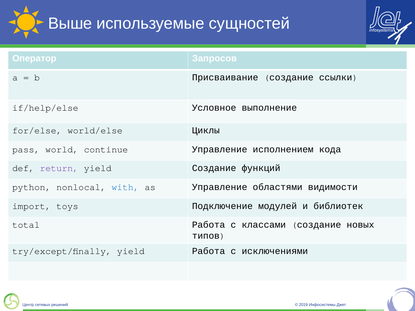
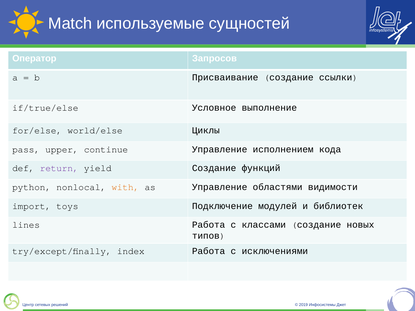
Выше: Выше -> Match (70, 23)
if/help/else: if/help/else -> if/true/else (45, 108)
world: world -> upper (62, 149)
with colour: blue -> orange (125, 187)
total: total -> lines (26, 225)
try/except/finally yield: yield -> index (131, 251)
